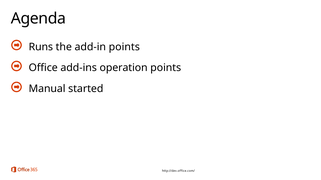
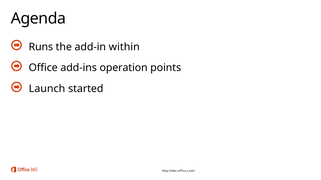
add-in points: points -> within (124, 47)
Manual: Manual -> Launch (47, 89)
